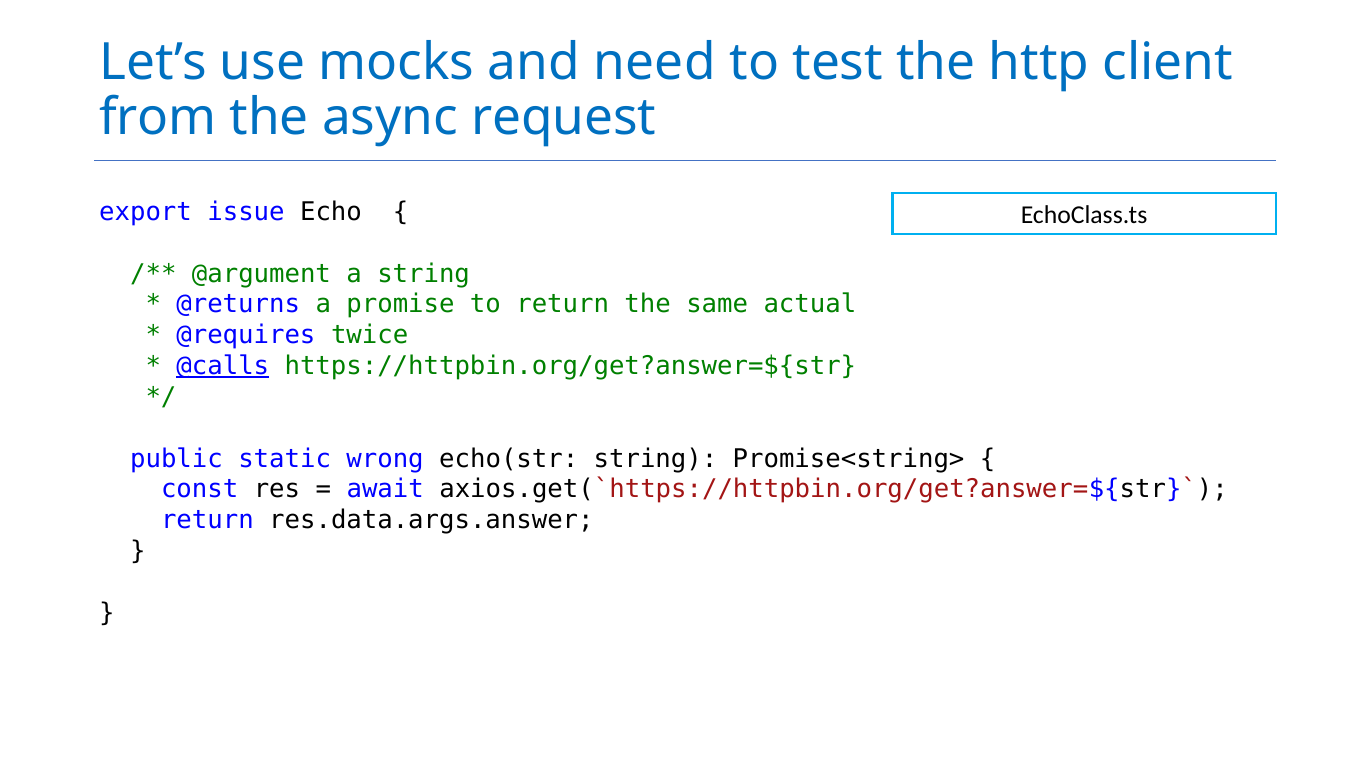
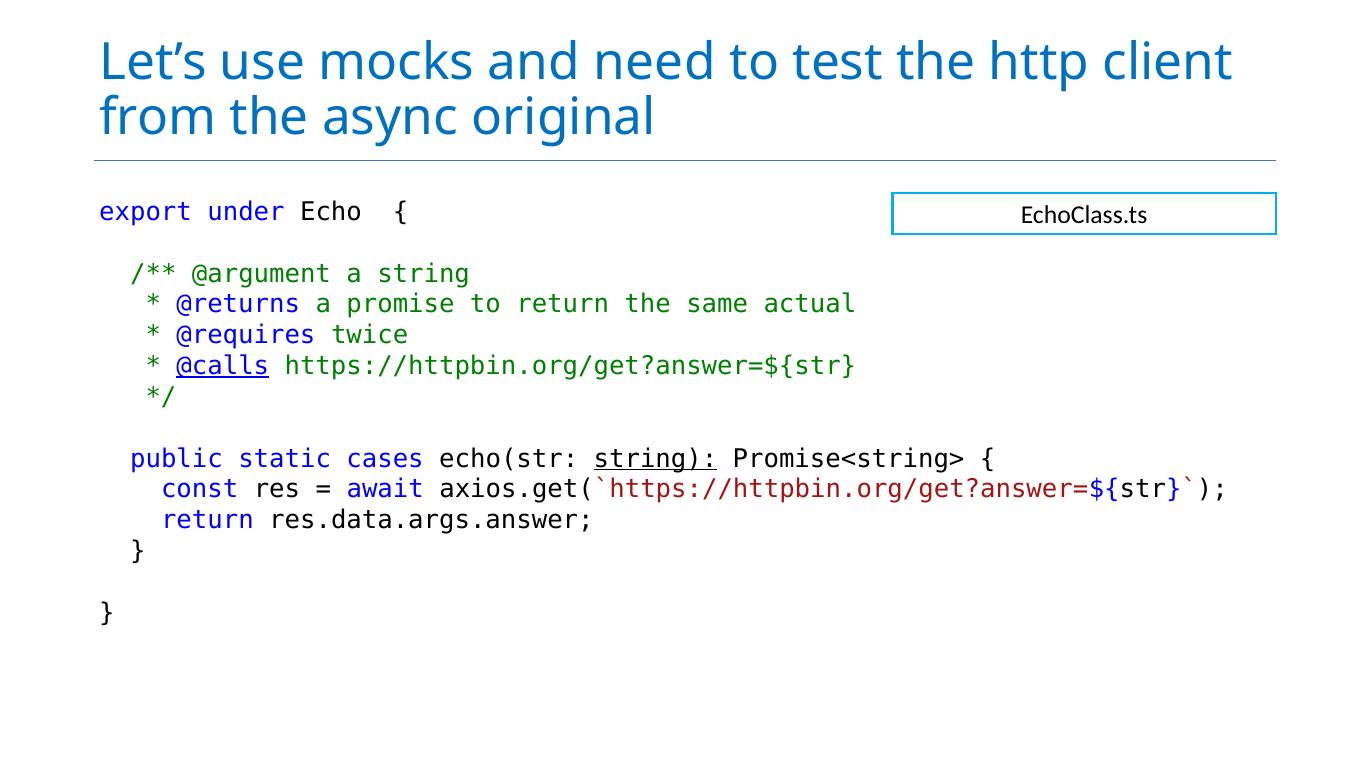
request: request -> original (564, 118)
issue: issue -> under (246, 212)
wrong: wrong -> cases (385, 458)
string underline: none -> present (655, 458)
